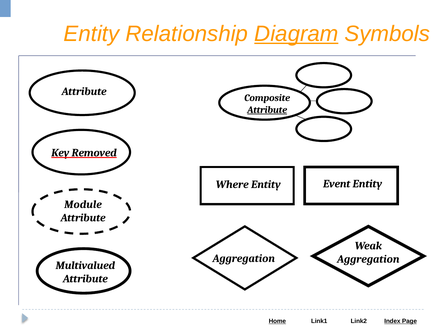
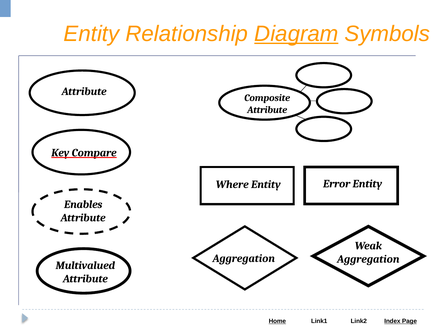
Attribute underline: present -> none (267, 110)
Removed: Removed -> Compare (94, 153)
Event: Event -> Error (337, 184)
Module: Module -> Enables (83, 205)
